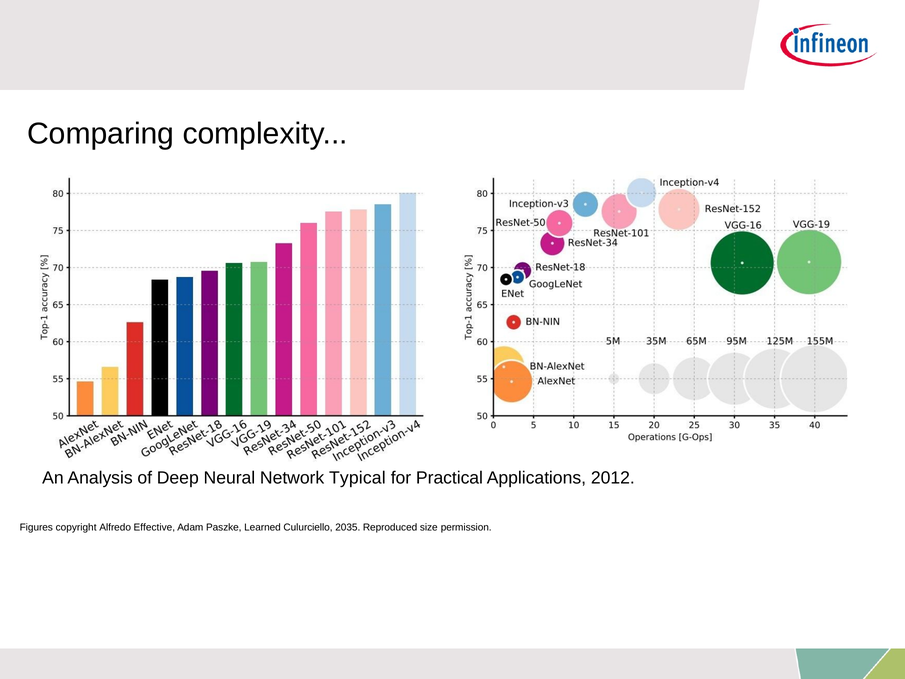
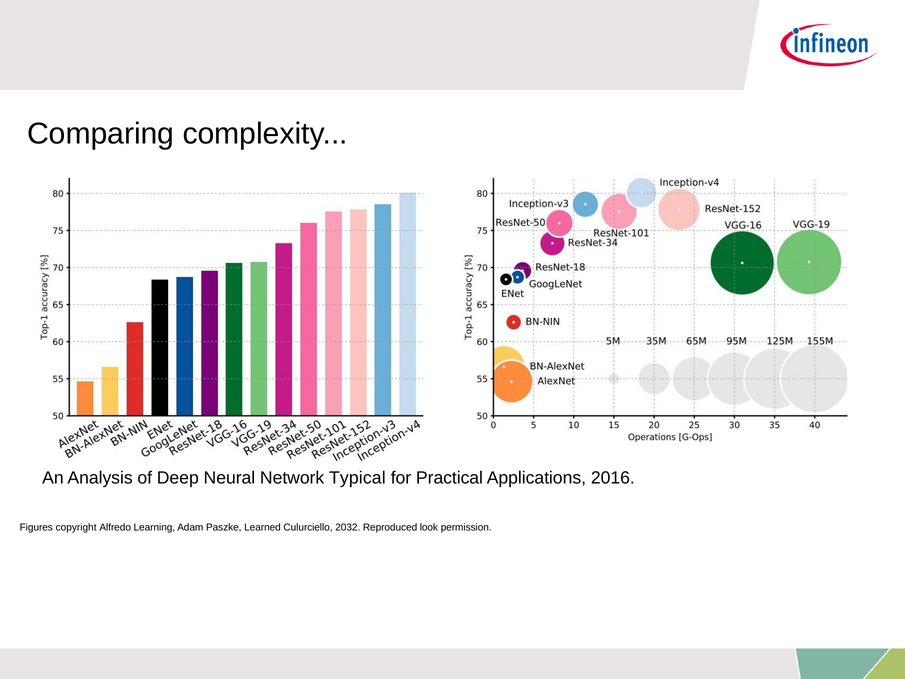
2012: 2012 -> 2016 (613, 478)
Effective: Effective -> Learning (154, 527)
2035: 2035 -> 2032 (348, 527)
size: size -> look (429, 527)
